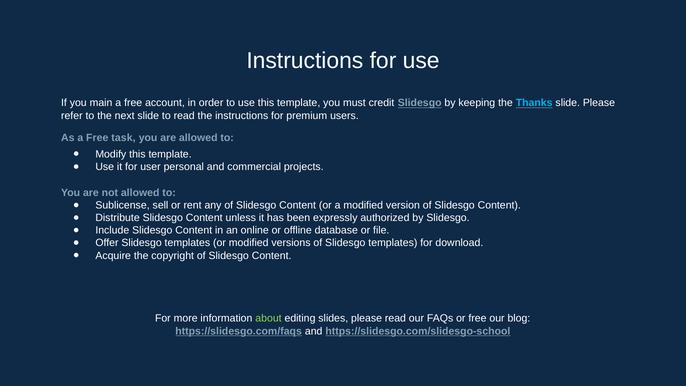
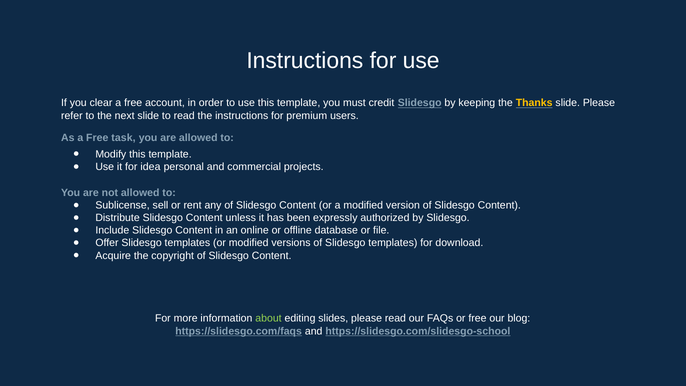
main: main -> clear (101, 103)
Thanks colour: light blue -> yellow (534, 103)
user: user -> idea (150, 167)
